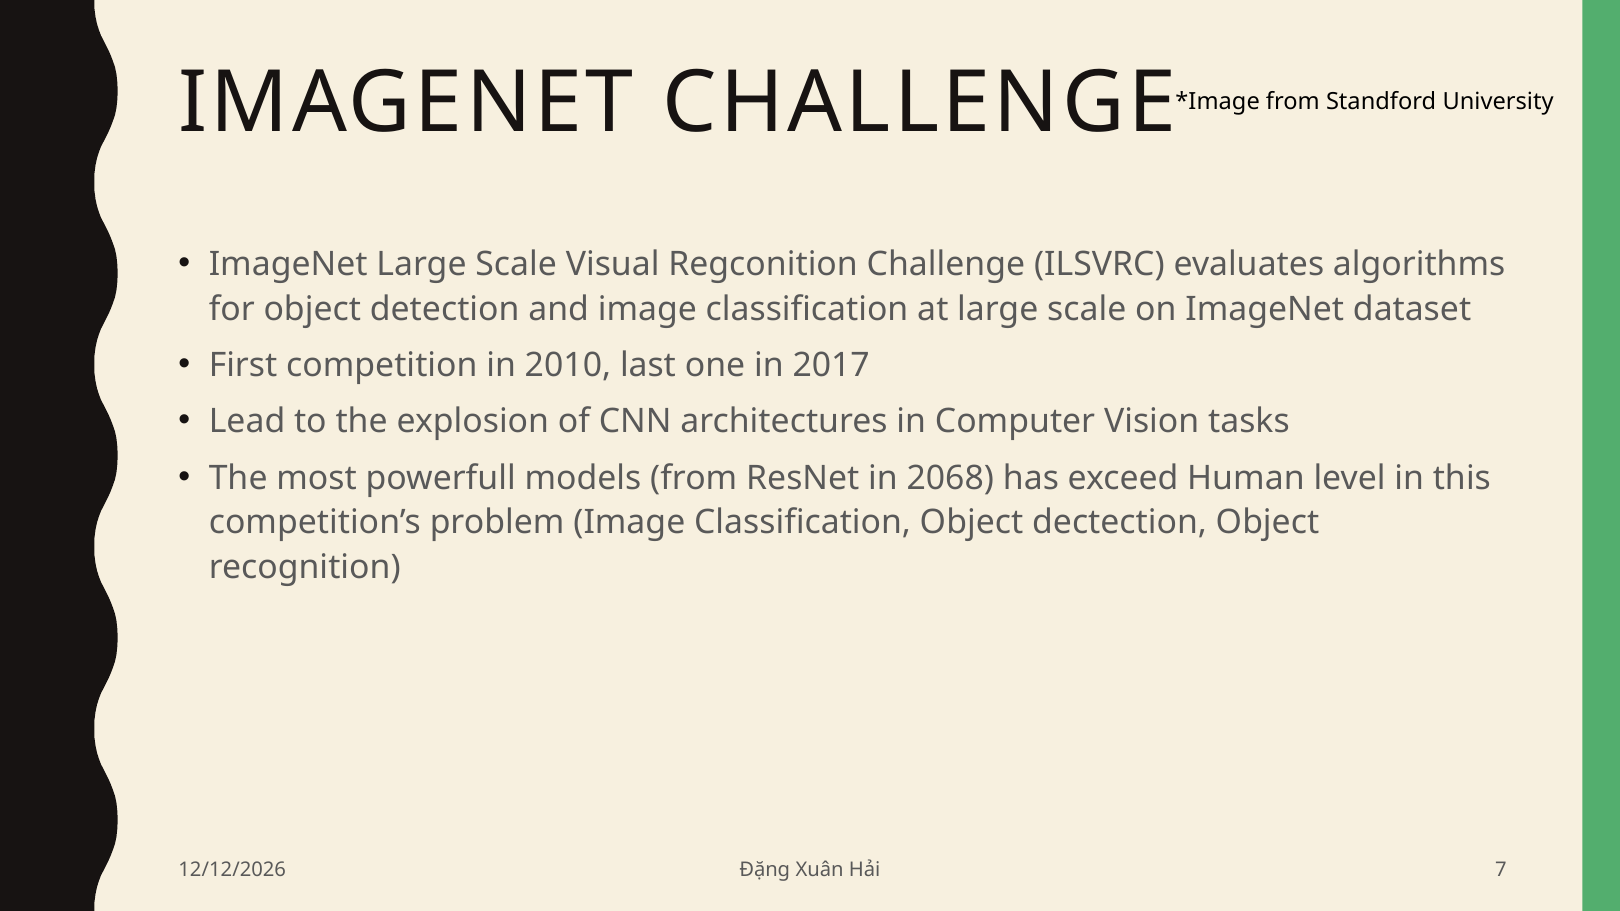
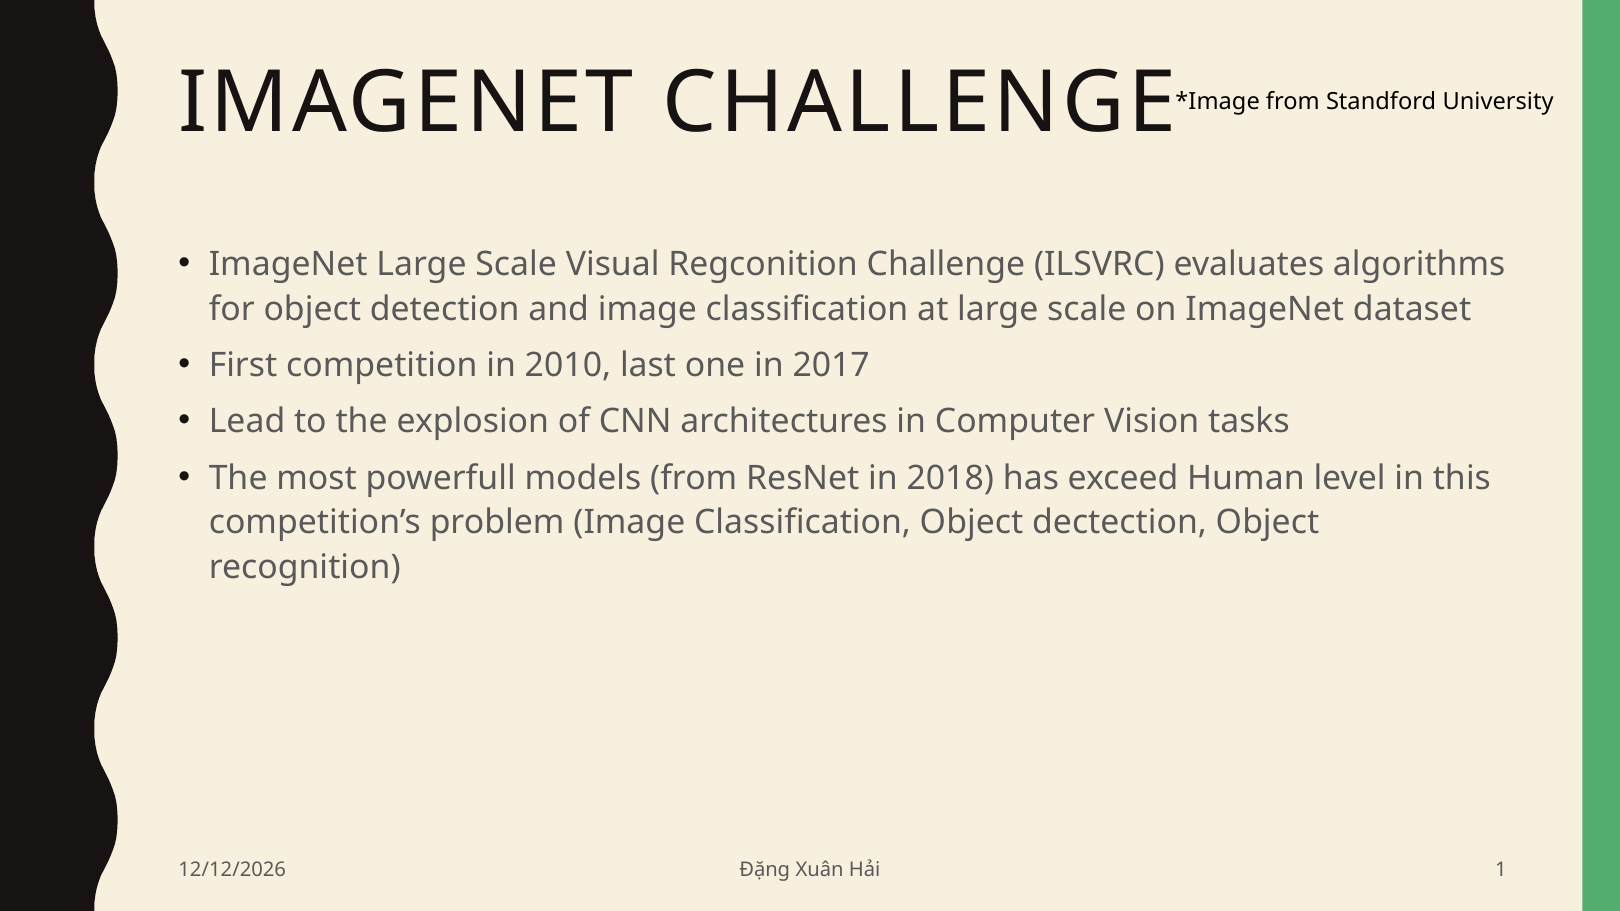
2068: 2068 -> 2018 (950, 478)
7: 7 -> 1 (1501, 870)
